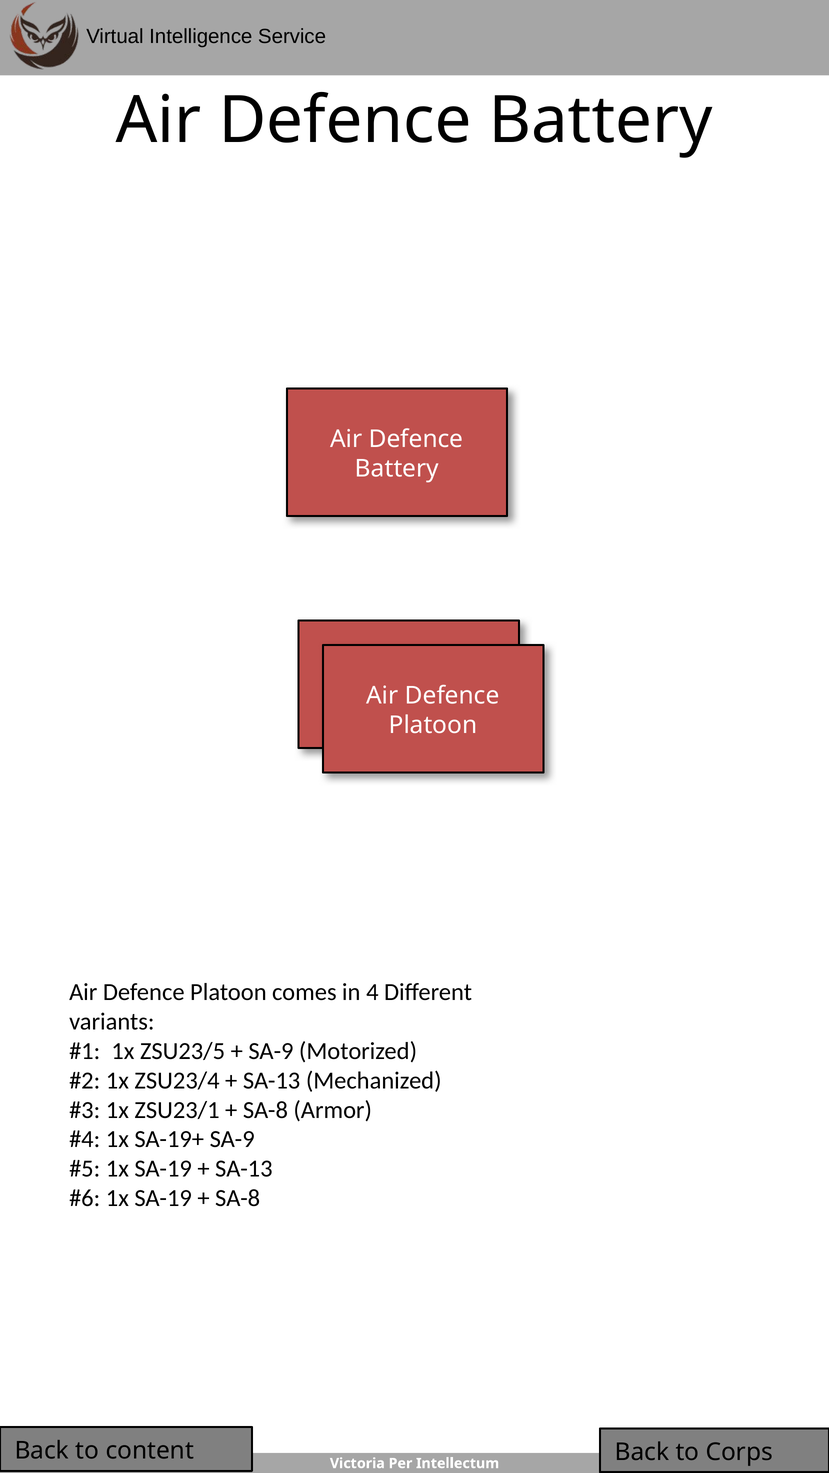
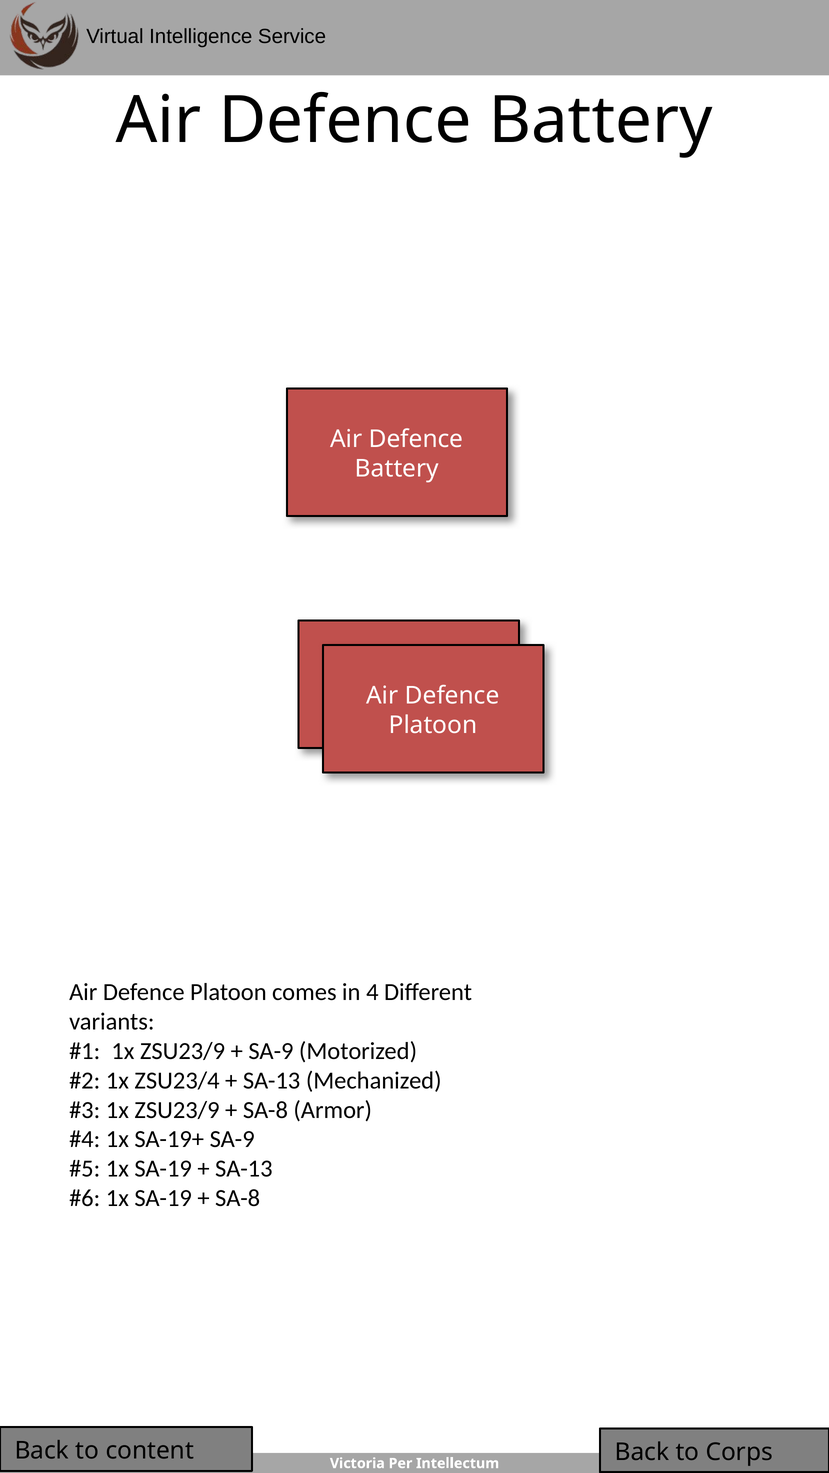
ZSU23/5: ZSU23/5 -> ZSU23/9 (183, 1052)
ZSU23/1: ZSU23/1 -> ZSU23/9 (177, 1110)
